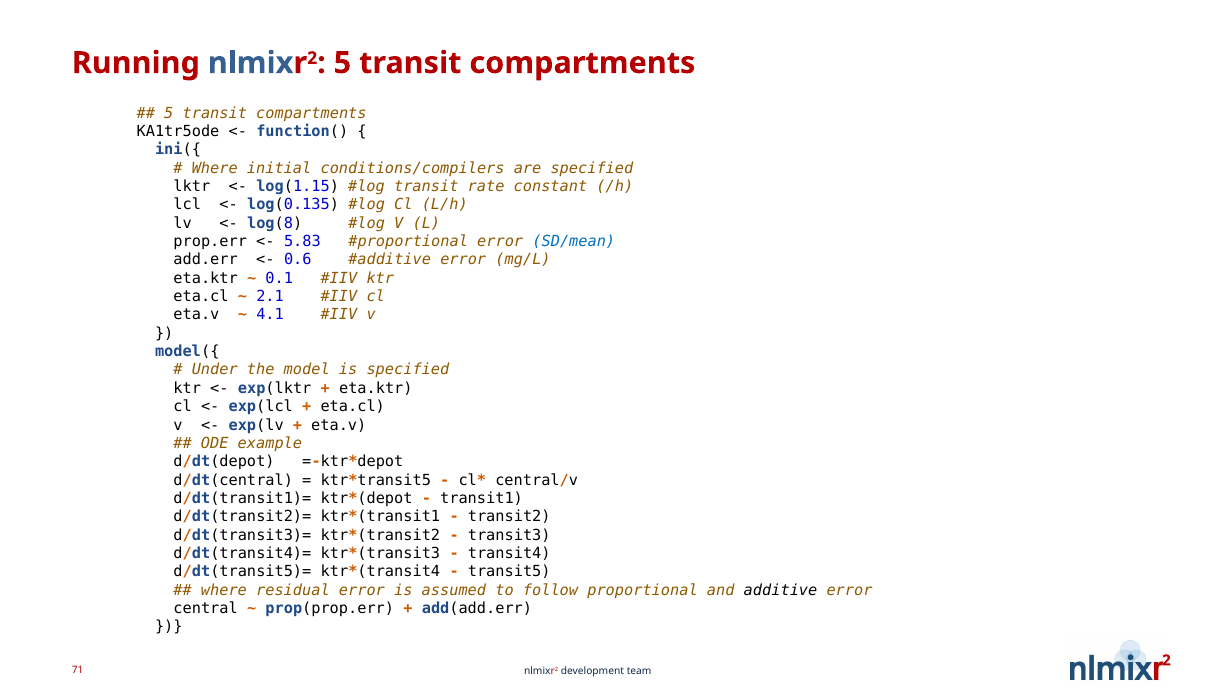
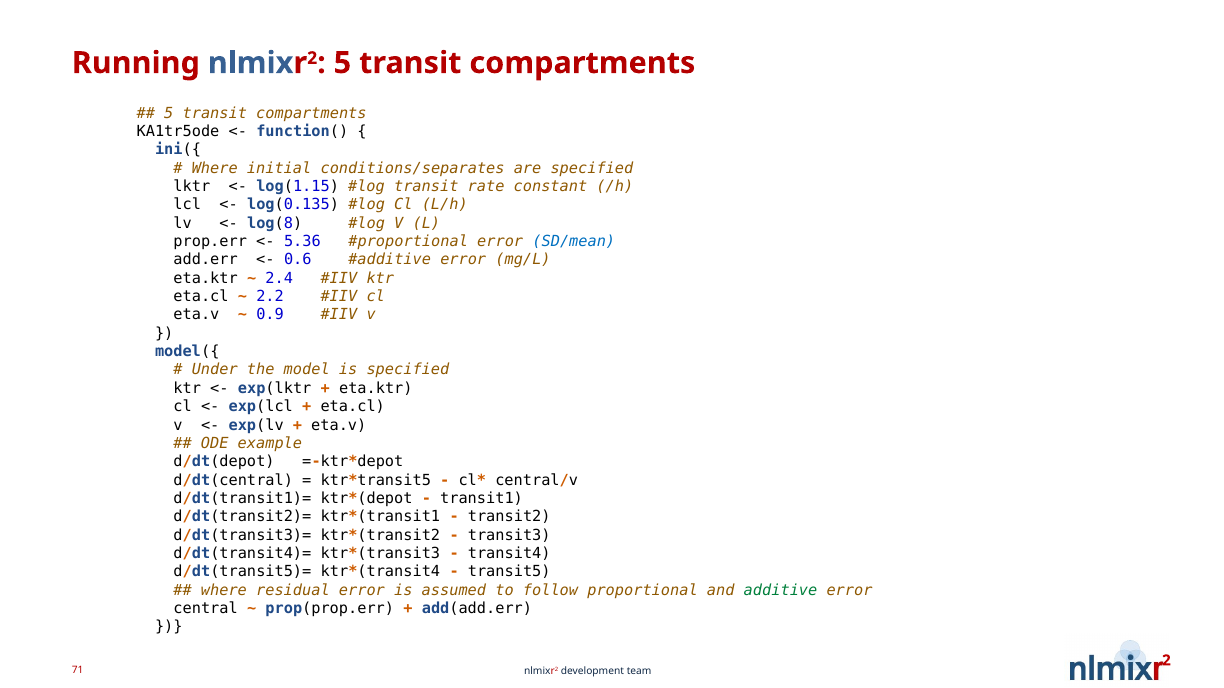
conditions/compilers: conditions/compilers -> conditions/separates (413, 168)
5.83: 5.83 -> 5.36 (302, 242)
0.1: 0.1 -> 2.4 (279, 278)
2.1: 2.1 -> 2.2 (270, 297)
4.1: 4.1 -> 0.9 (270, 315)
additive colour: black -> green (781, 591)
